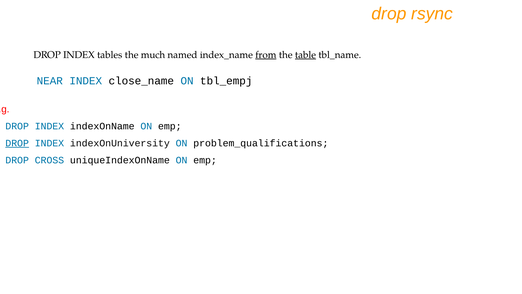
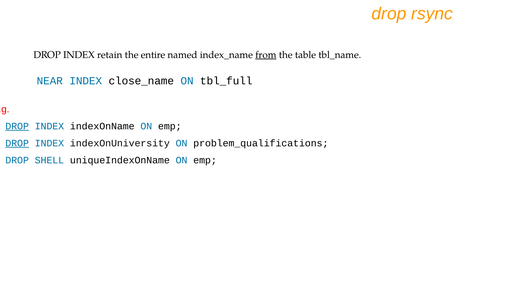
tables: tables -> retain (110, 55)
much: much -> entire (153, 55)
table underline: present -> none (305, 55)
tbl_empj: tbl_empj -> tbl_full (226, 81)
DROP underline: none -> present (17, 126)
CROSS: CROSS -> SHELL (49, 160)
